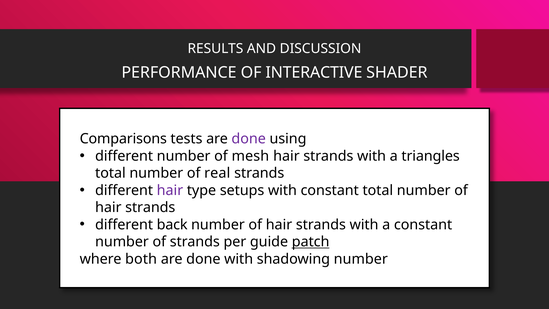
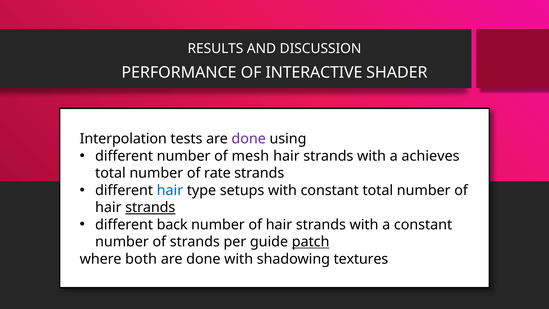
Comparisons: Comparisons -> Interpolation (123, 139)
triangles: triangles -> achieves (431, 156)
real: real -> rate (217, 173)
hair colour: purple -> blue (170, 190)
strands underline: none -> present (150, 207)
shadowing number: number -> textures (361, 259)
